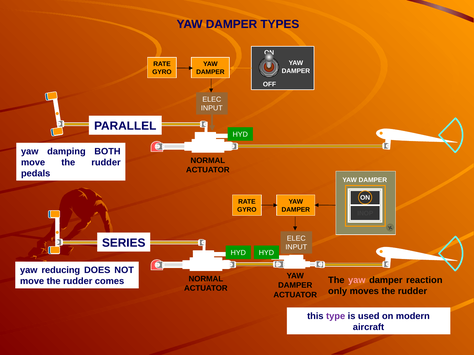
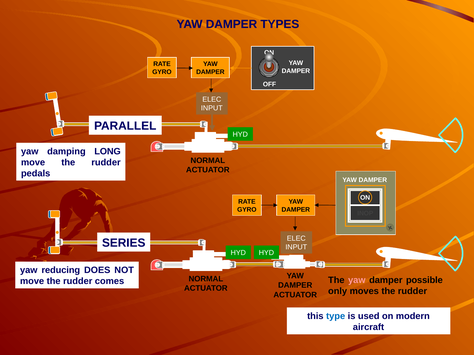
BOTH: BOTH -> LONG (108, 152)
reaction: reaction -> possible (424, 280)
type colour: purple -> blue (336, 316)
